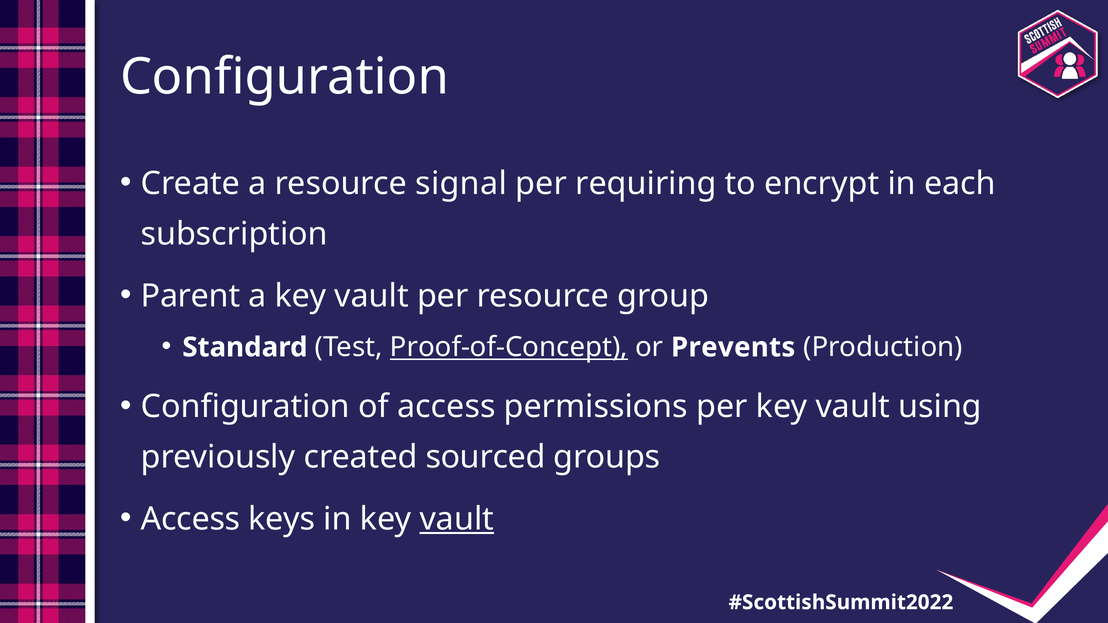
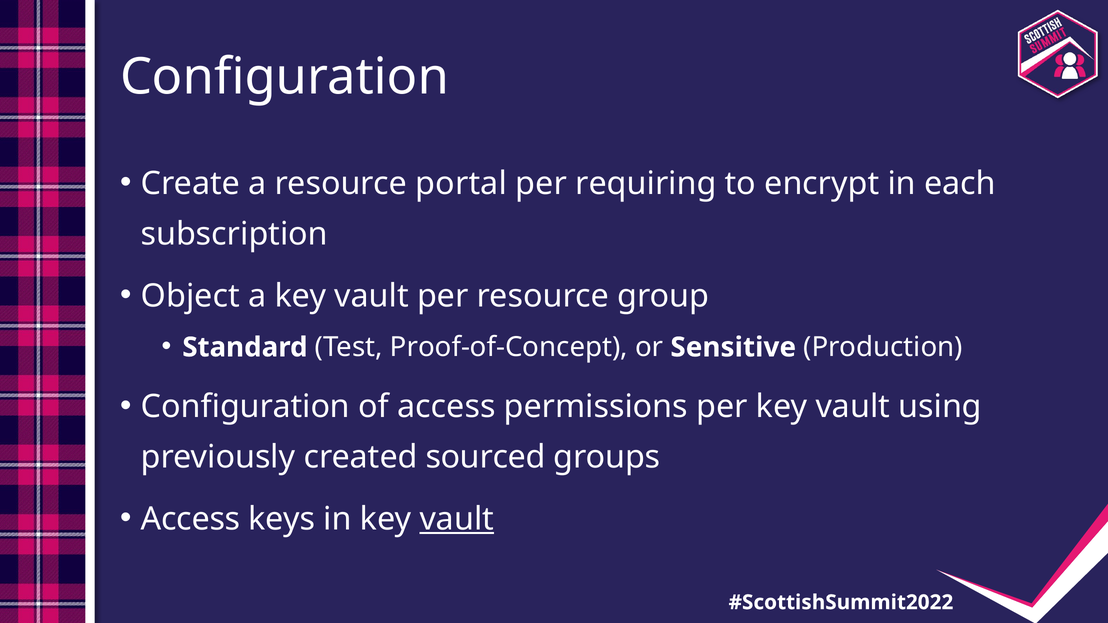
signal: signal -> portal (461, 184)
Parent: Parent -> Object (190, 296)
Proof-of-Concept underline: present -> none (509, 347)
Prevents: Prevents -> Sensitive (733, 347)
